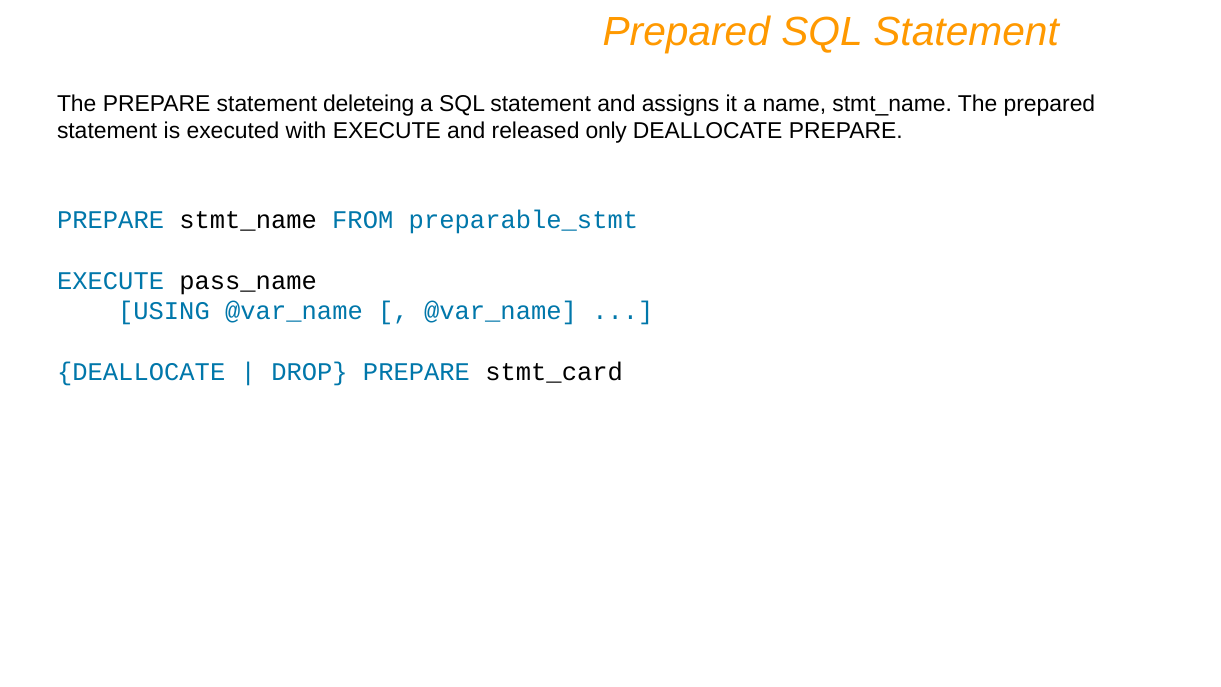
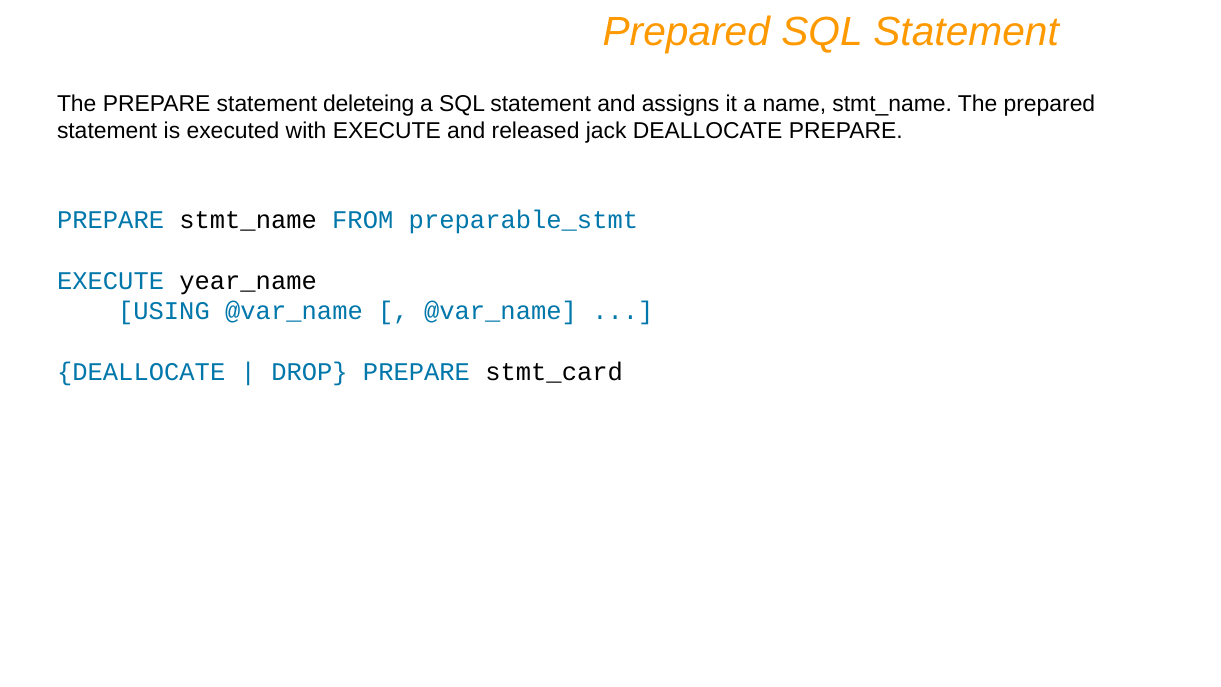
only: only -> jack (606, 131)
pass_name: pass_name -> year_name (248, 281)
